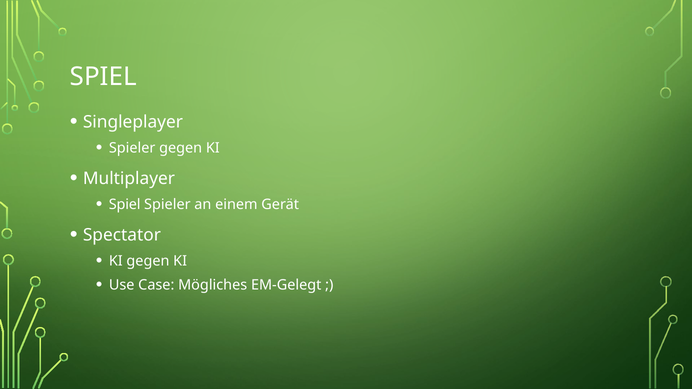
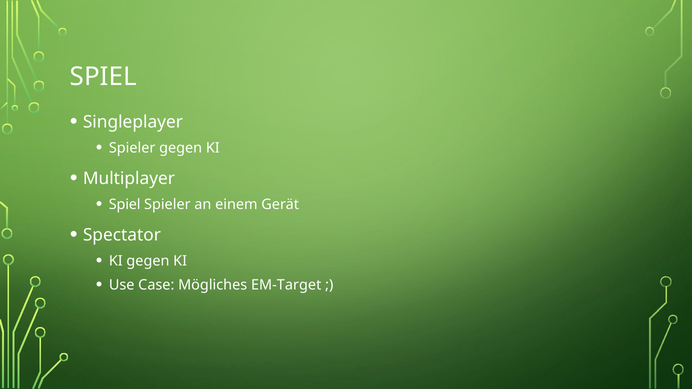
EM-Gelegt: EM-Gelegt -> EM-Target (286, 285)
